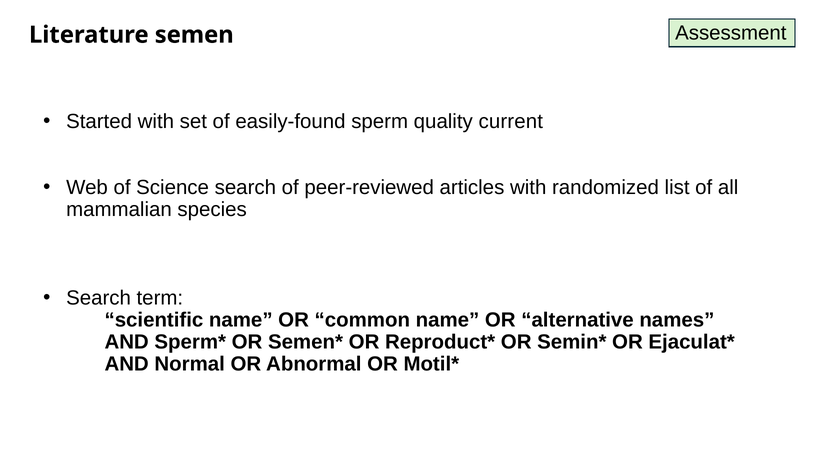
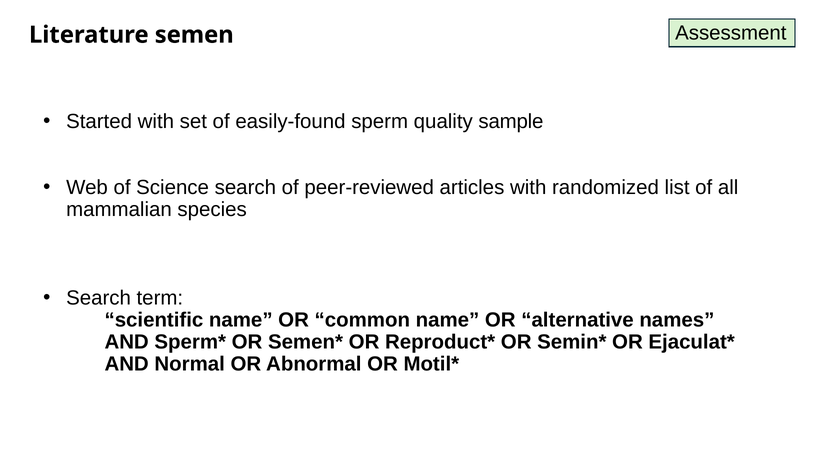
current: current -> sample (511, 121)
